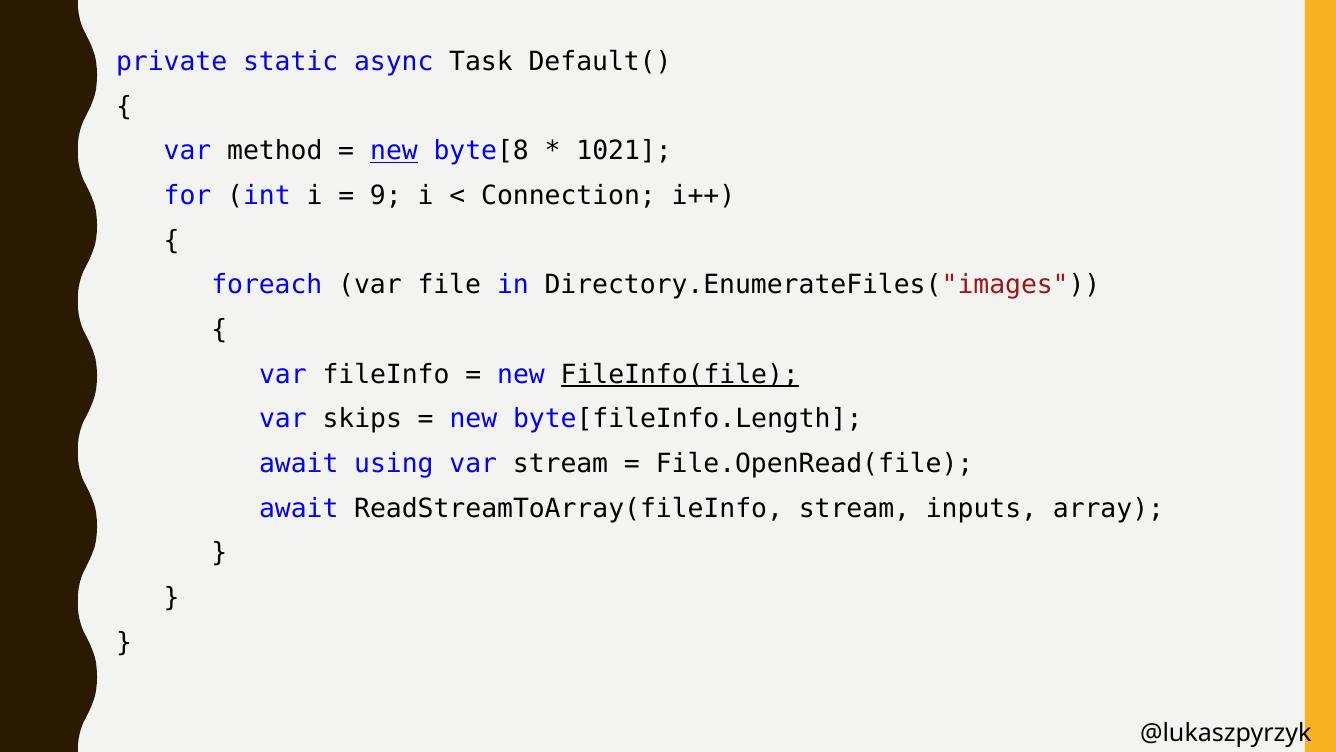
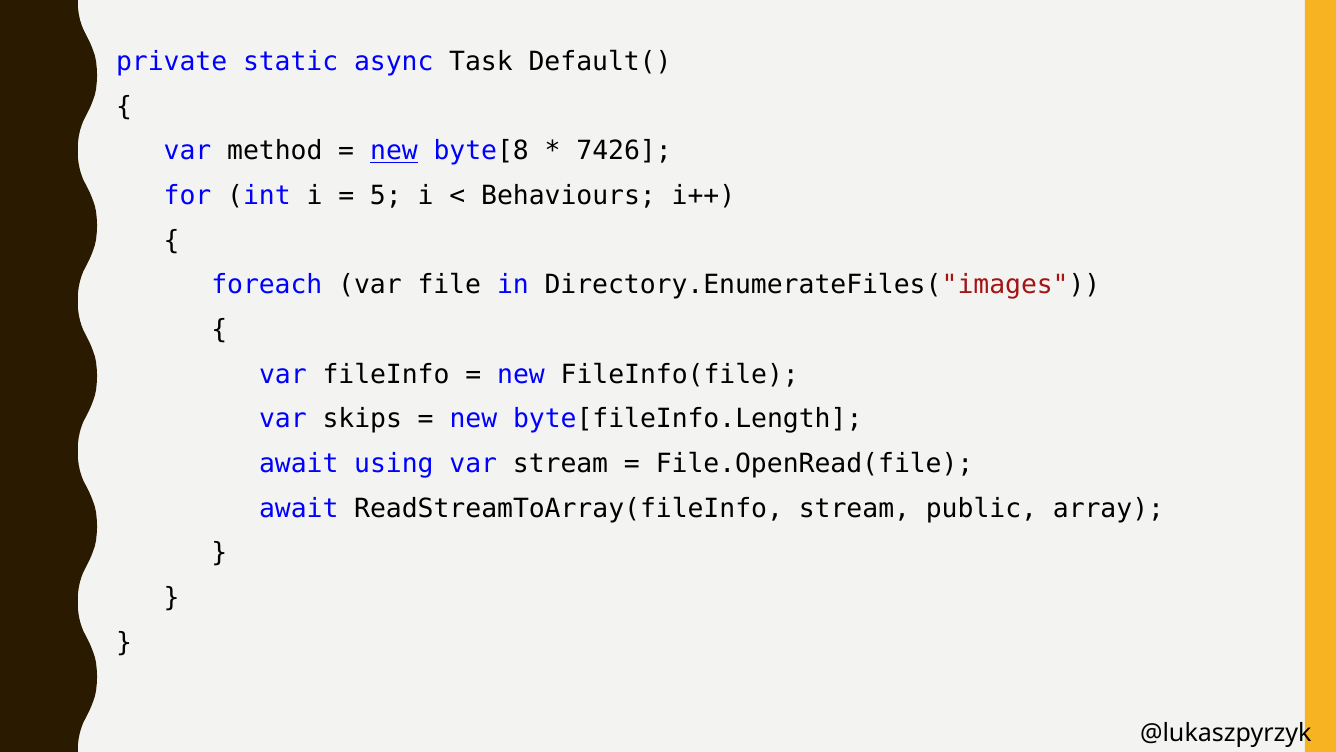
1021: 1021 -> 7426 (624, 151)
9: 9 -> 5 (386, 196)
Connection: Connection -> Behaviours (568, 196)
FileInfo(file underline: present -> none (680, 374)
inputs: inputs -> public (981, 508)
